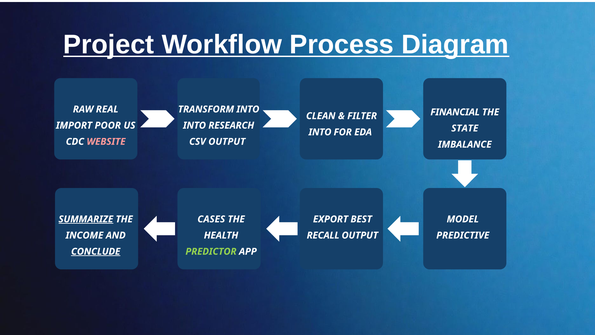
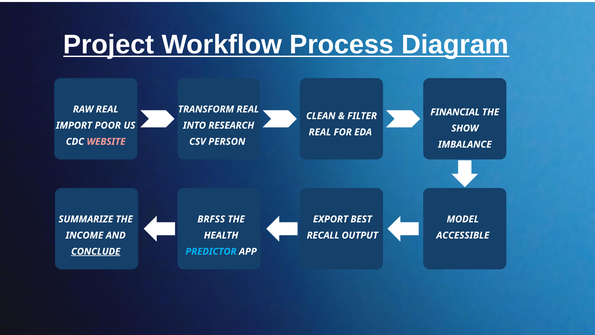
TRANSFORM INTO: INTO -> REAL (248, 109)
STATE: STATE -> SHOW (465, 128)
INTO: INTO -> REAL (320, 132)
CSV OUTPUT: OUTPUT -> PERSON (227, 141)
SUMMARIZE underline: present -> none (86, 219)
CASES: CASES -> BRFSS (211, 219)
PREDICTIVE: PREDICTIVE -> ACCESSIBLE (463, 235)
PREDICTOR colour: light green -> light blue (211, 251)
